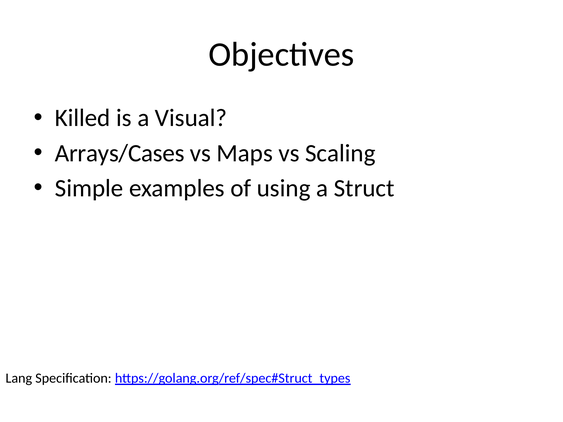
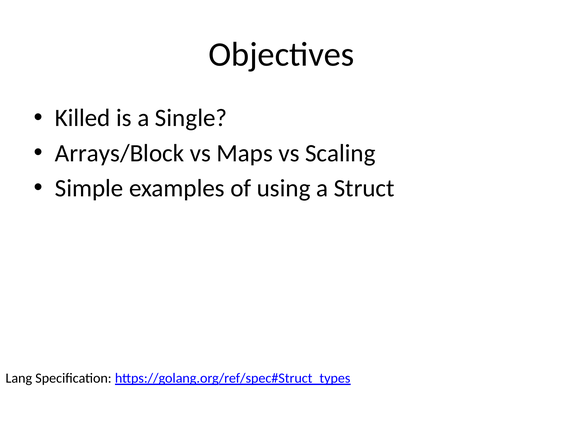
Visual: Visual -> Single (191, 118)
Arrays/Cases: Arrays/Cases -> Arrays/Block (120, 153)
